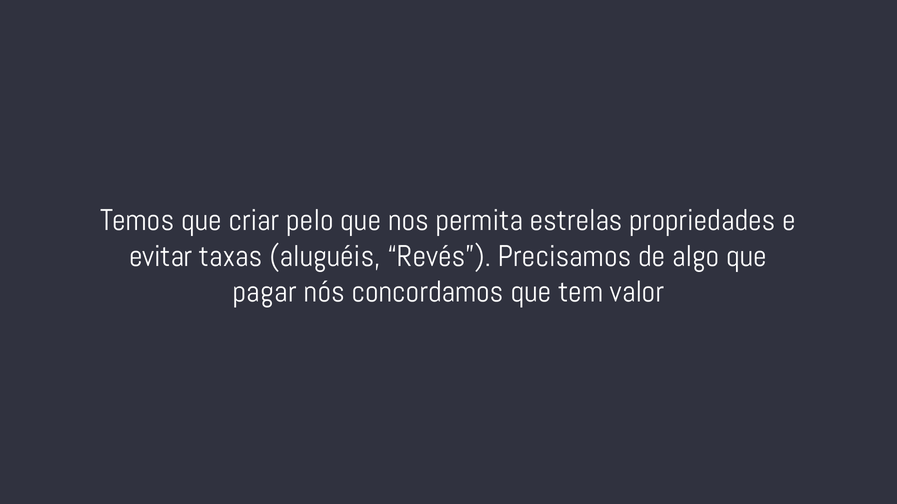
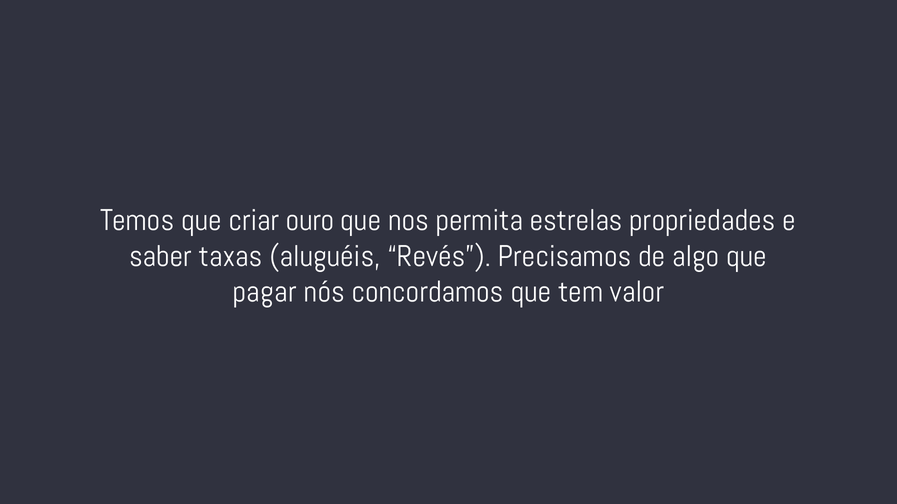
pelo: pelo -> ouro (310, 221)
evitar: evitar -> saber (161, 256)
